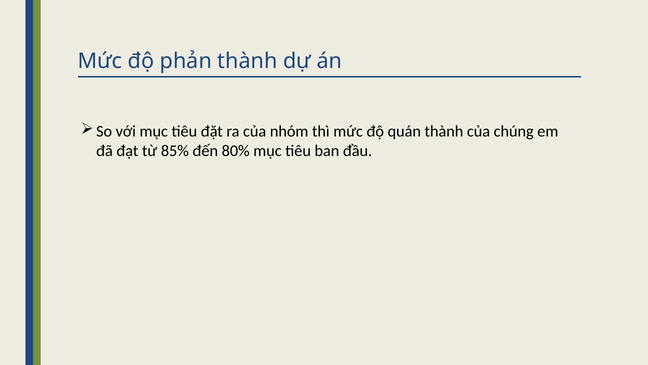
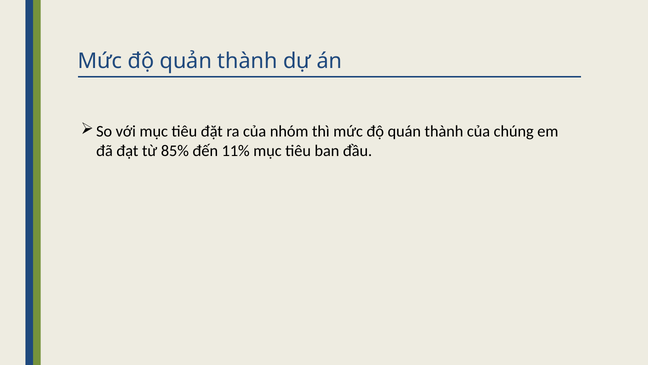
phản: phản -> quản (186, 61)
80%: 80% -> 11% (236, 151)
